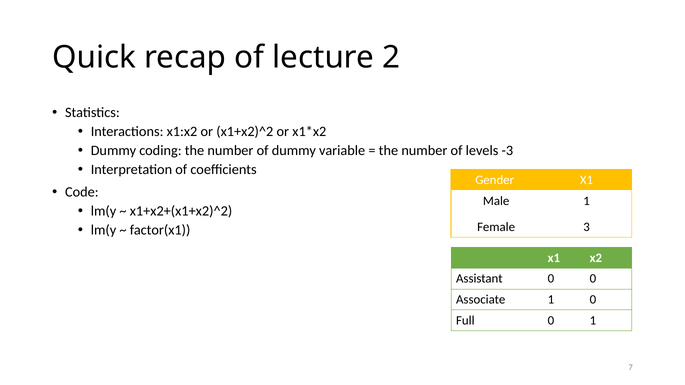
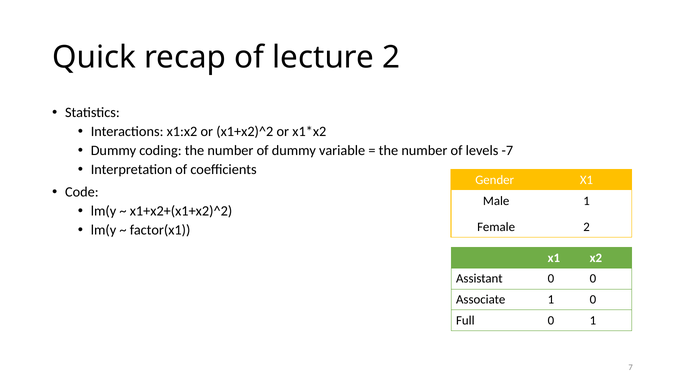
-3: -3 -> -7 (507, 151)
Female 3: 3 -> 2 (587, 227)
